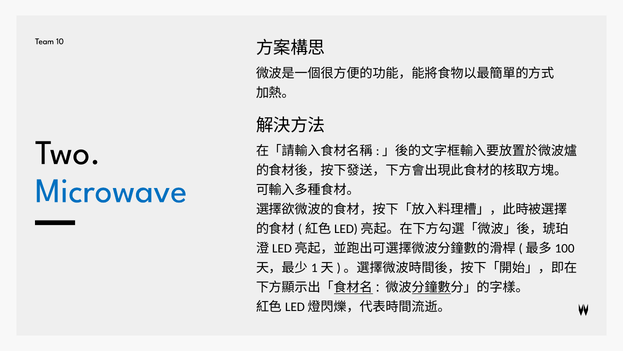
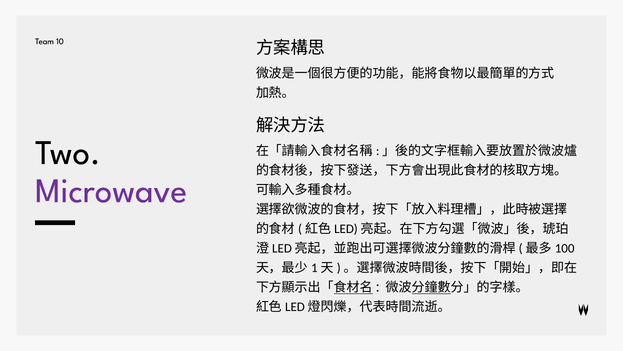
Microwave colour: blue -> purple (111, 190)
